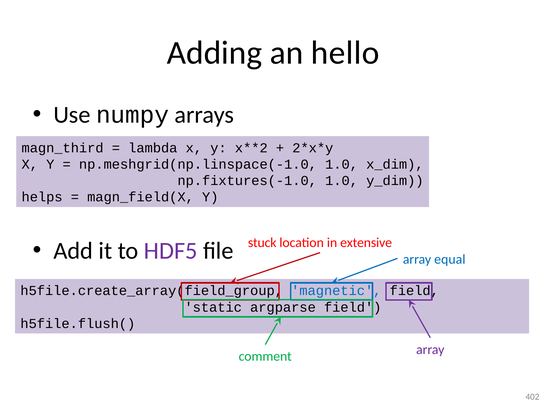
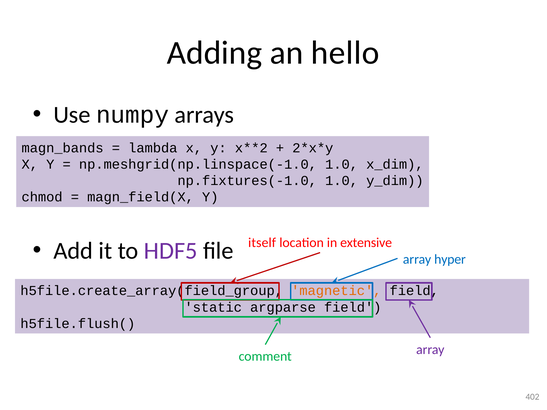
magn_third: magn_third -> magn_bands (63, 148)
helps: helps -> chmod (42, 197)
stuck: stuck -> itself (262, 243)
equal: equal -> hyper (450, 259)
magnetic colour: blue -> orange (336, 291)
